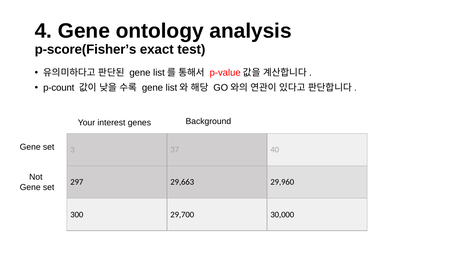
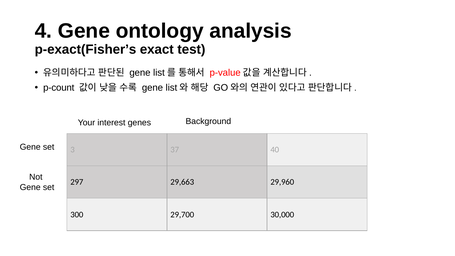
p-score(Fisher’s: p-score(Fisher’s -> p-exact(Fisher’s (85, 50)
